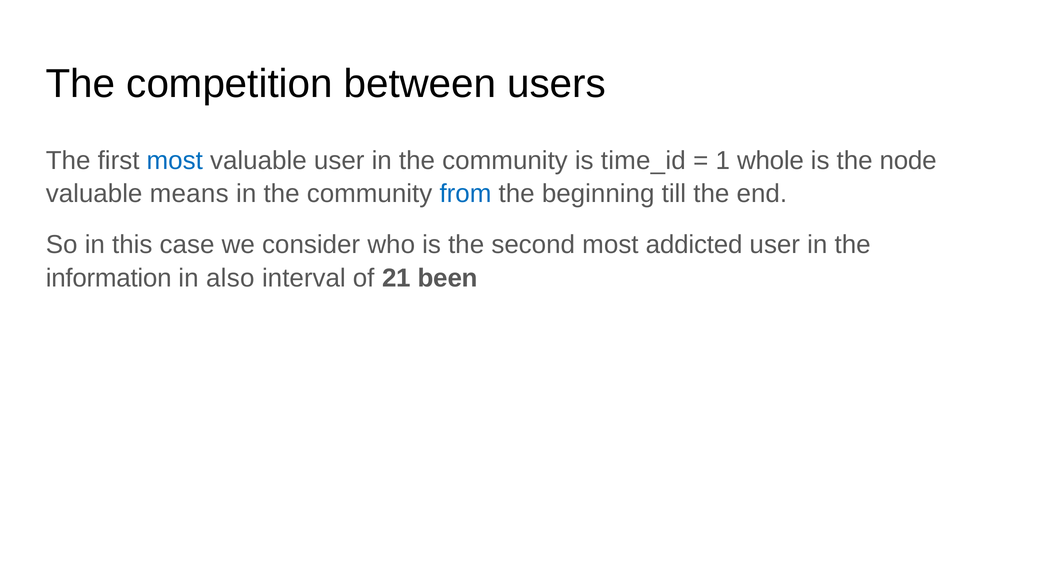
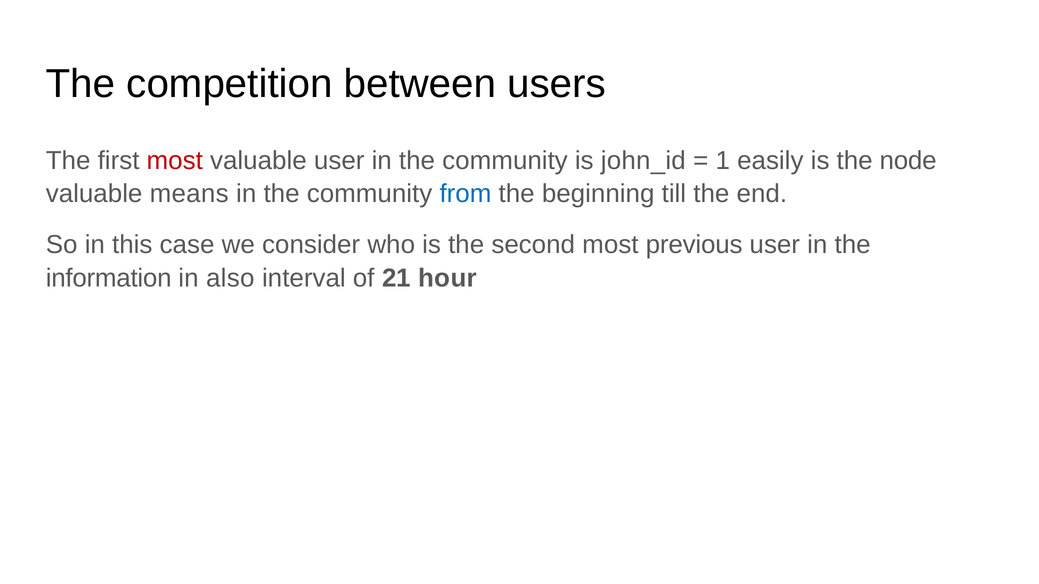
most colour: blue -> red (175, 161)
time_id: time_id -> john_id (643, 161)
whole: whole -> easily (770, 161)
addicted: addicted -> previous (694, 245)
been: been -> hour (448, 278)
